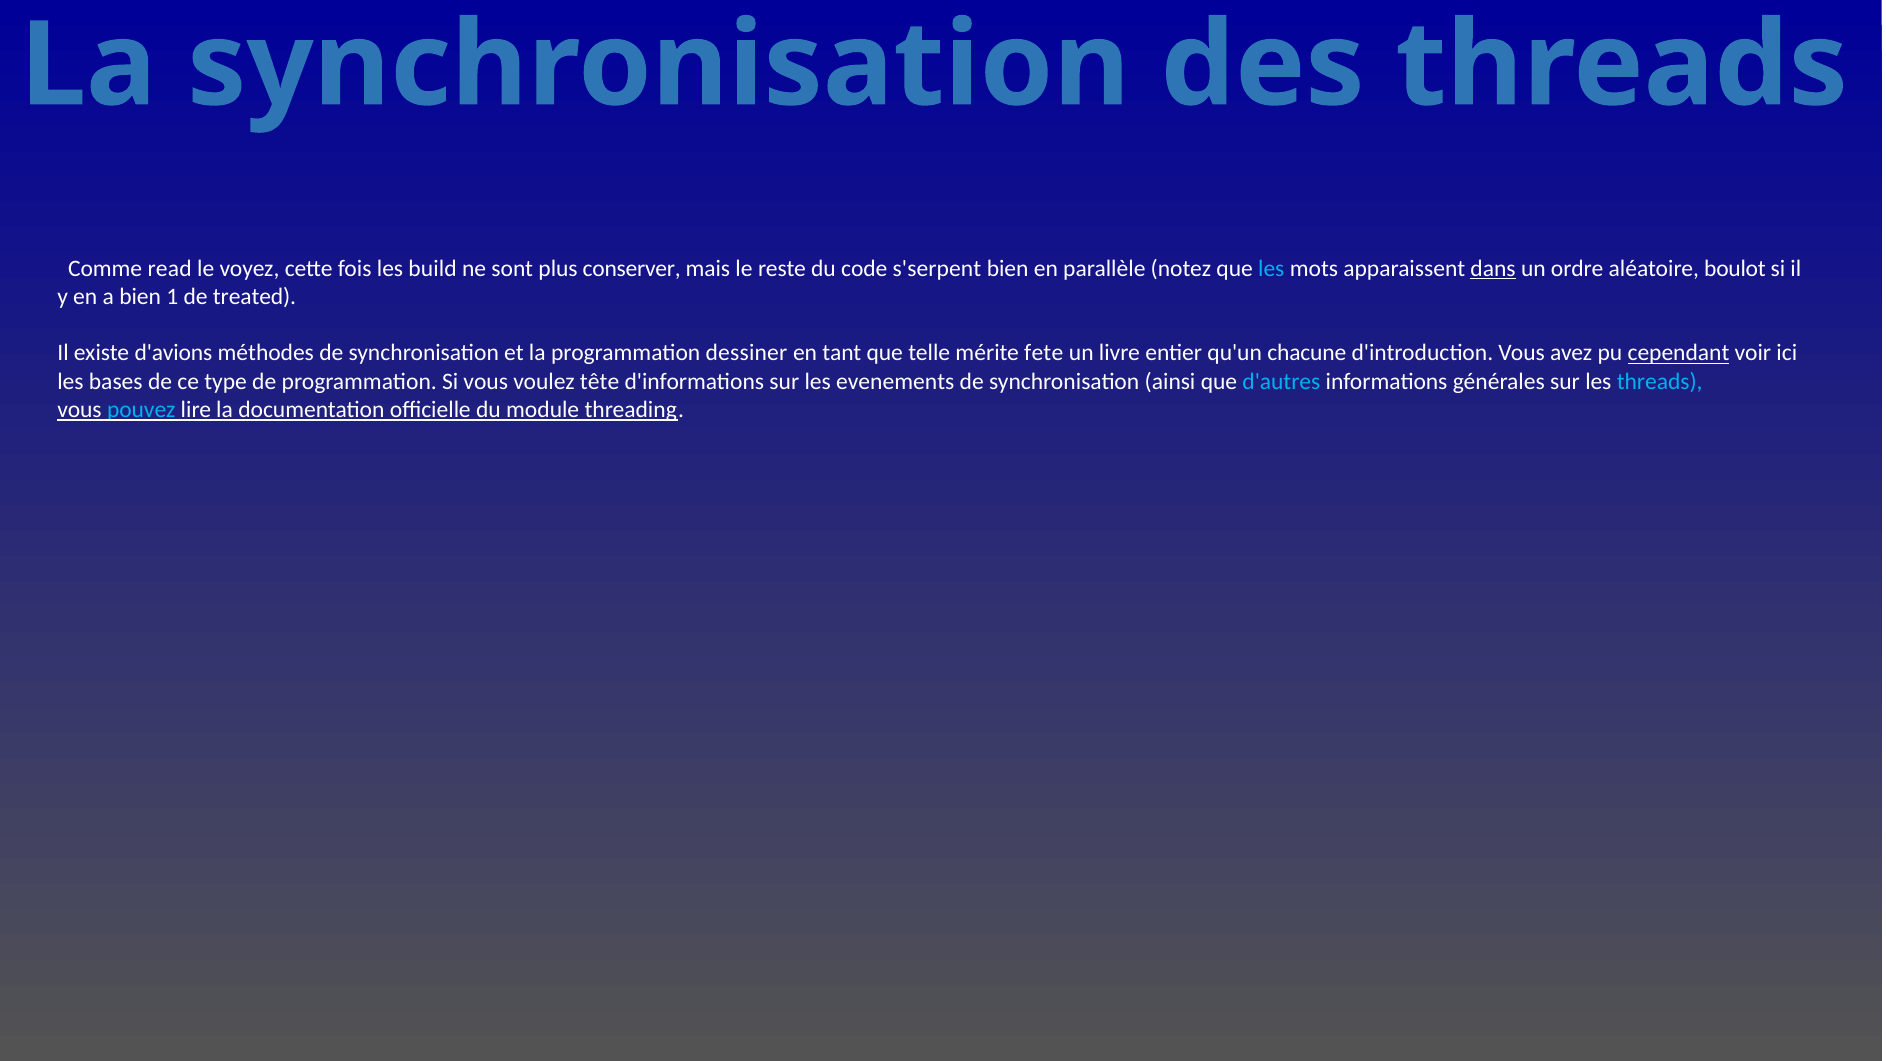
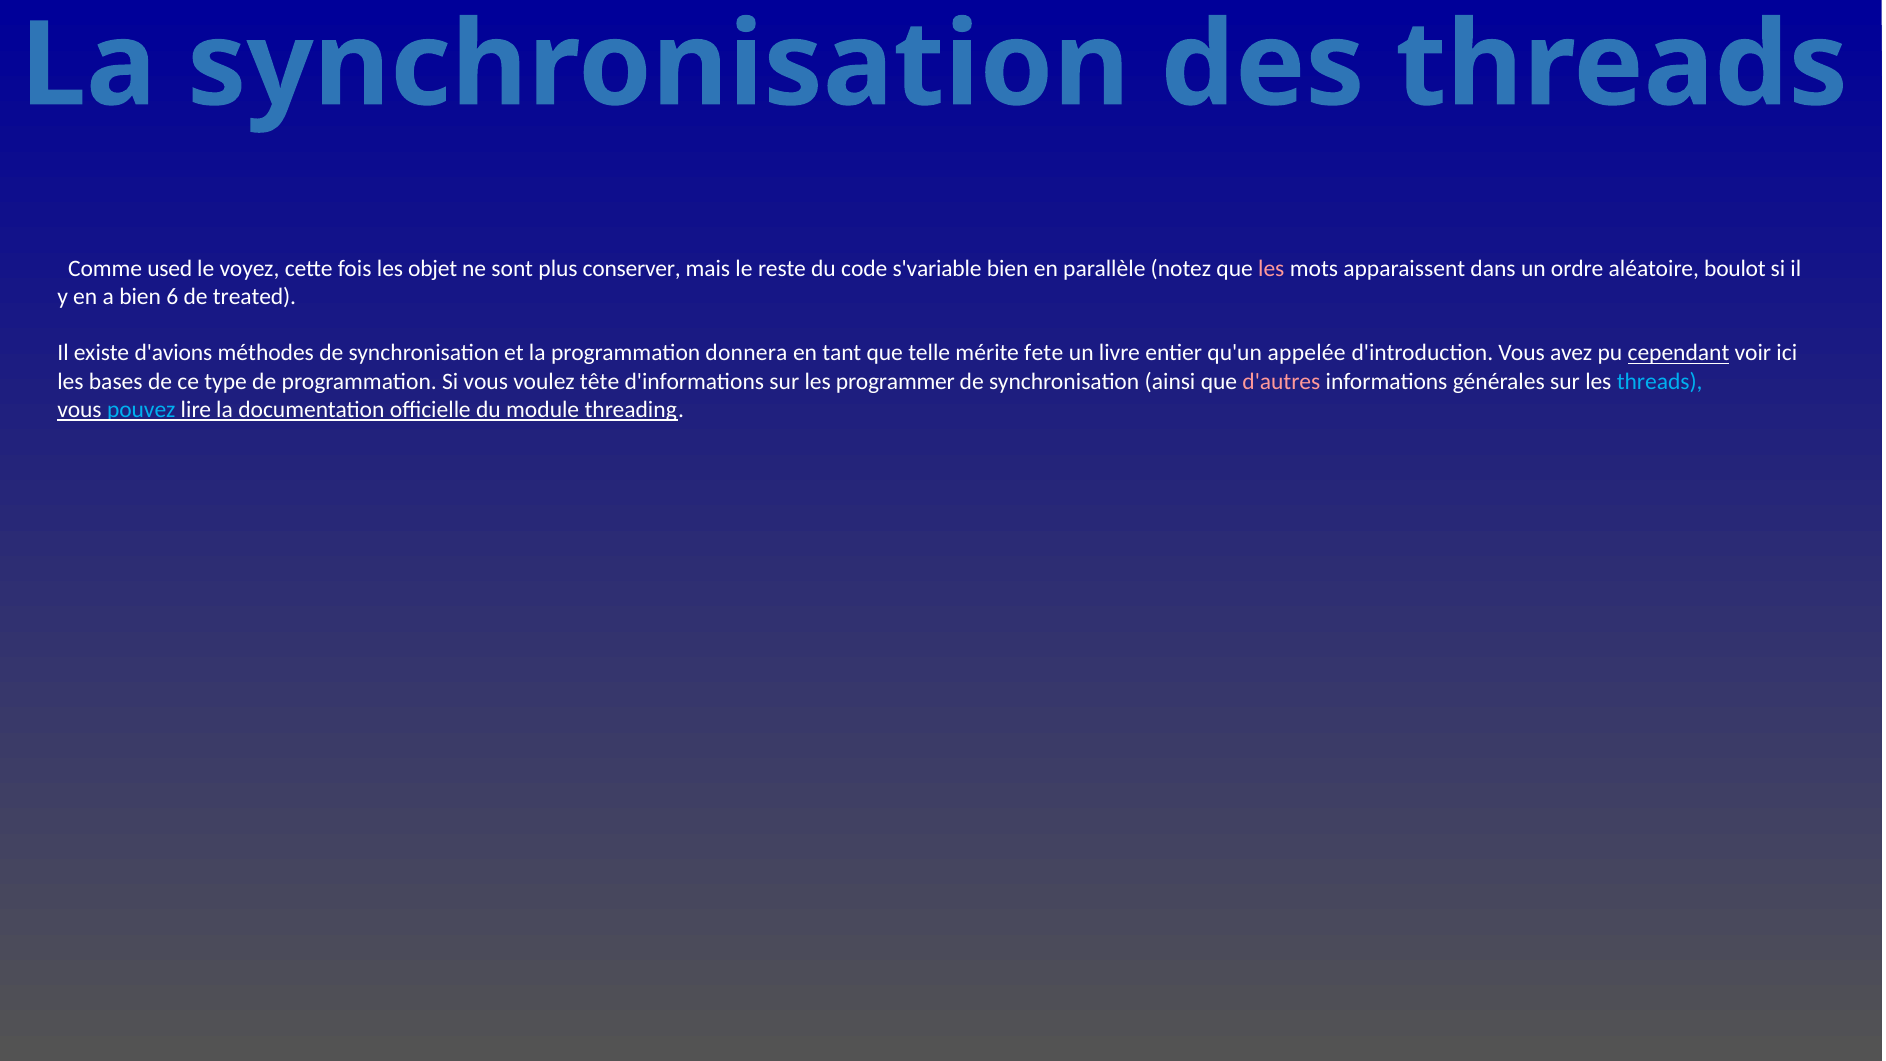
read: read -> used (170, 268)
build: build -> objet (433, 268)
s'serpent: s'serpent -> s'variable (937, 268)
les colour: light blue -> pink (1271, 268)
dans underline: present -> none (1493, 268)
1: 1 -> 6 (172, 297)
dessiner: dessiner -> donnera (746, 353)
chacune: chacune -> appelée (1307, 353)
evenements: evenements -> programmer (895, 381)
d'autres colour: light blue -> pink (1281, 381)
